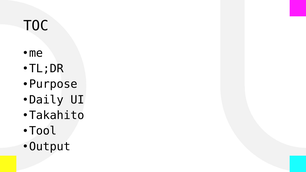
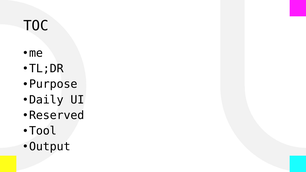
Takahito: Takahito -> Reserved (57, 115)
